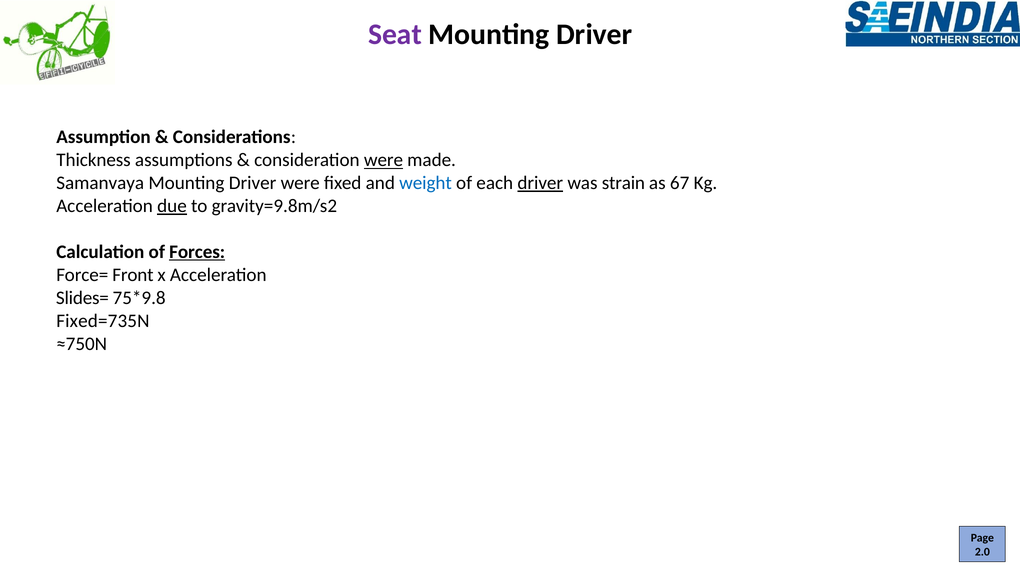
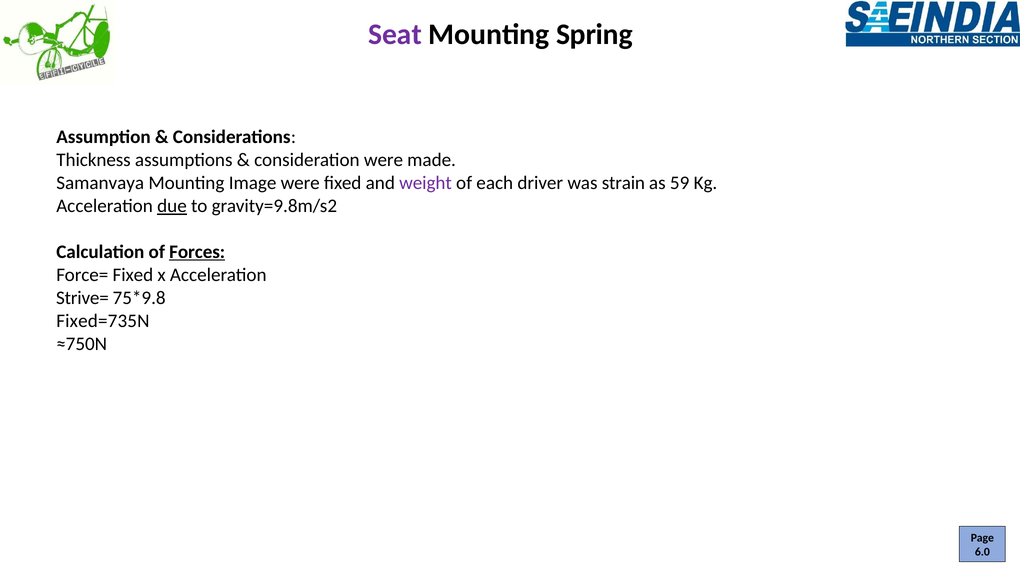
Driver: Driver -> Spring (594, 34)
were underline: present -> none (384, 160)
Driver: Driver -> Image (253, 183)
weight colour: blue -> purple (426, 183)
driver underline: present -> none (540, 183)
67: 67 -> 59 (680, 183)
Force= Front: Front -> Fixed (133, 275)
Slides=: Slides= -> Strive= (82, 298)
2.0: 2.0 -> 6.0 (982, 552)
